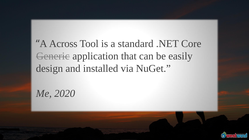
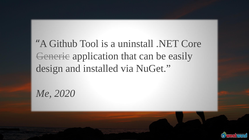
Across: Across -> Github (63, 44)
standard: standard -> uninstall (136, 44)
